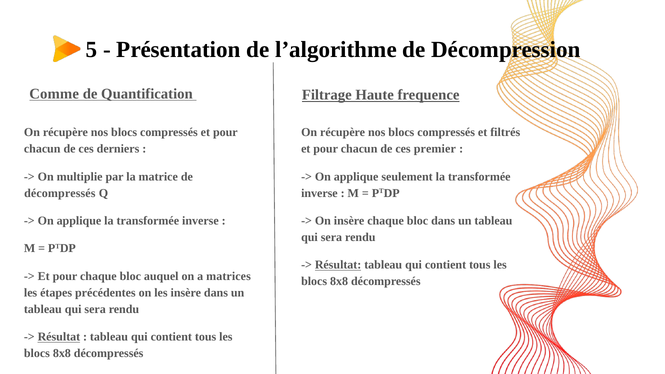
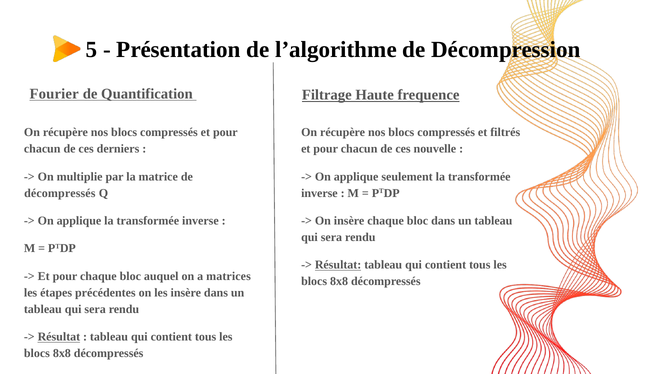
Comme: Comme -> Fourier (54, 94)
premier: premier -> nouvelle (435, 149)
